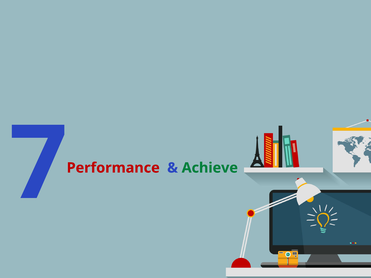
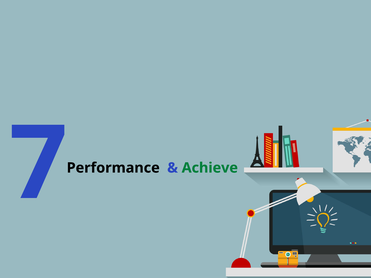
Performance colour: red -> black (113, 168)
